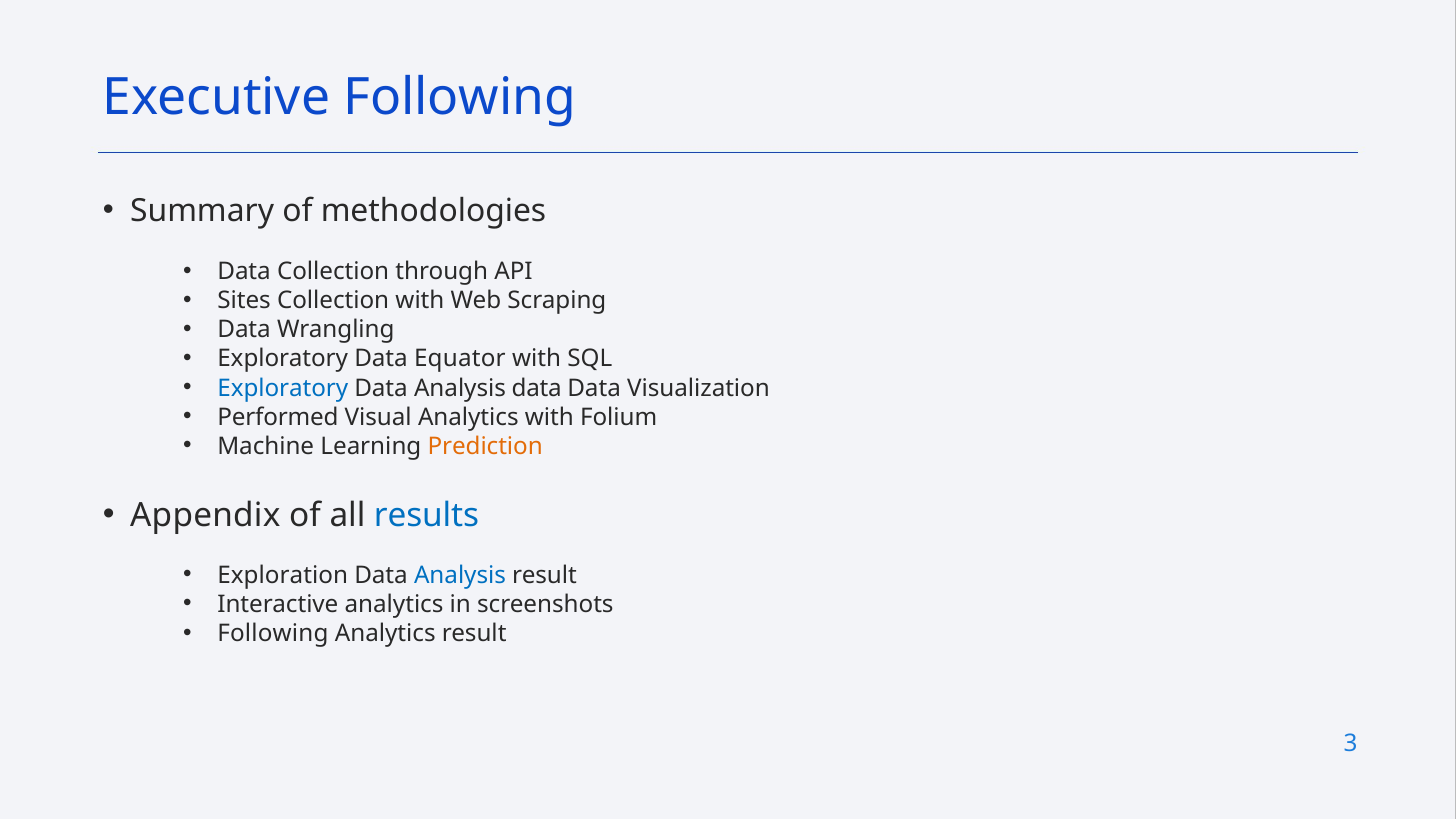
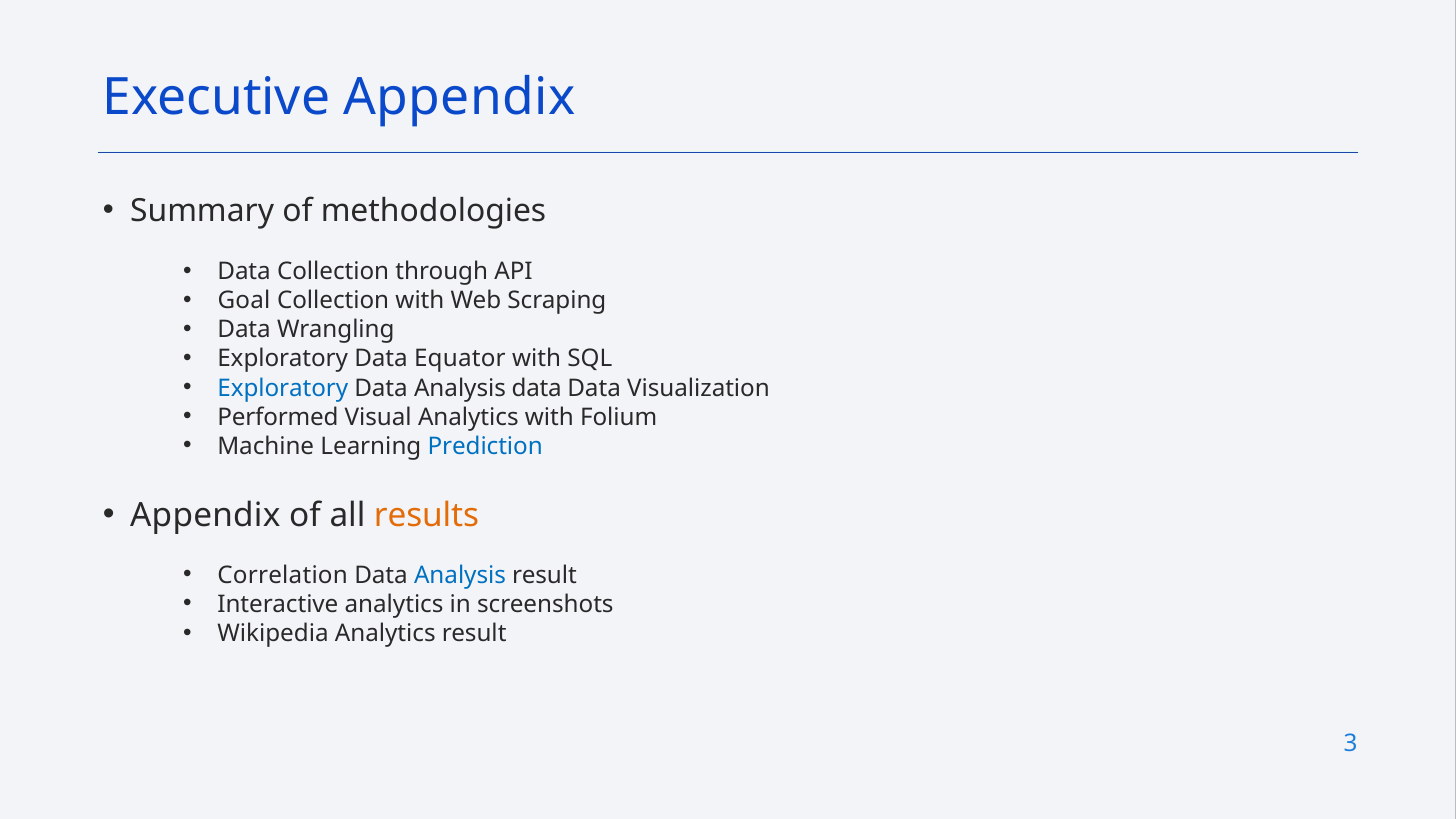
Executive Following: Following -> Appendix (460, 97)
Sites: Sites -> Goal (244, 301)
Prediction colour: orange -> blue (485, 446)
results colour: blue -> orange (427, 515)
Exploration: Exploration -> Correlation (283, 575)
Following: Following -> Wikipedia (273, 633)
